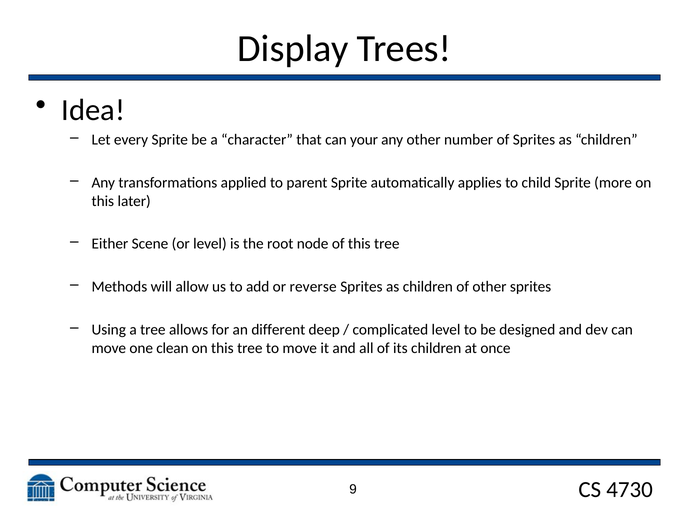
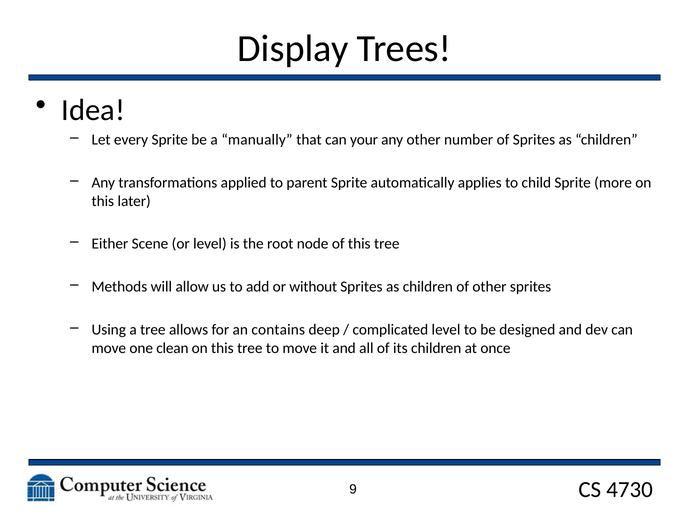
character: character -> manually (257, 140)
reverse: reverse -> without (313, 287)
different: different -> contains (278, 329)
